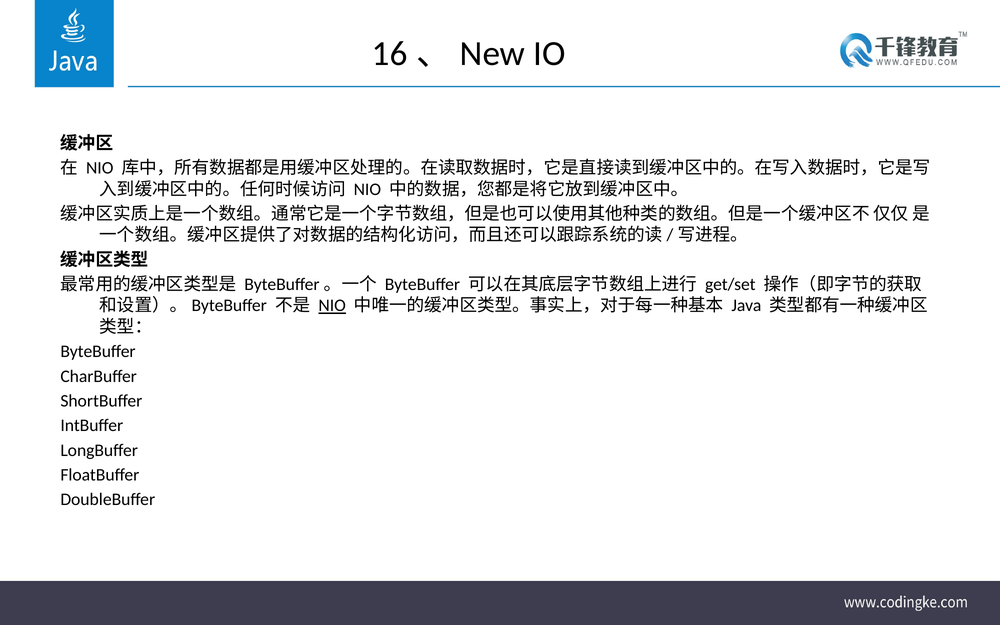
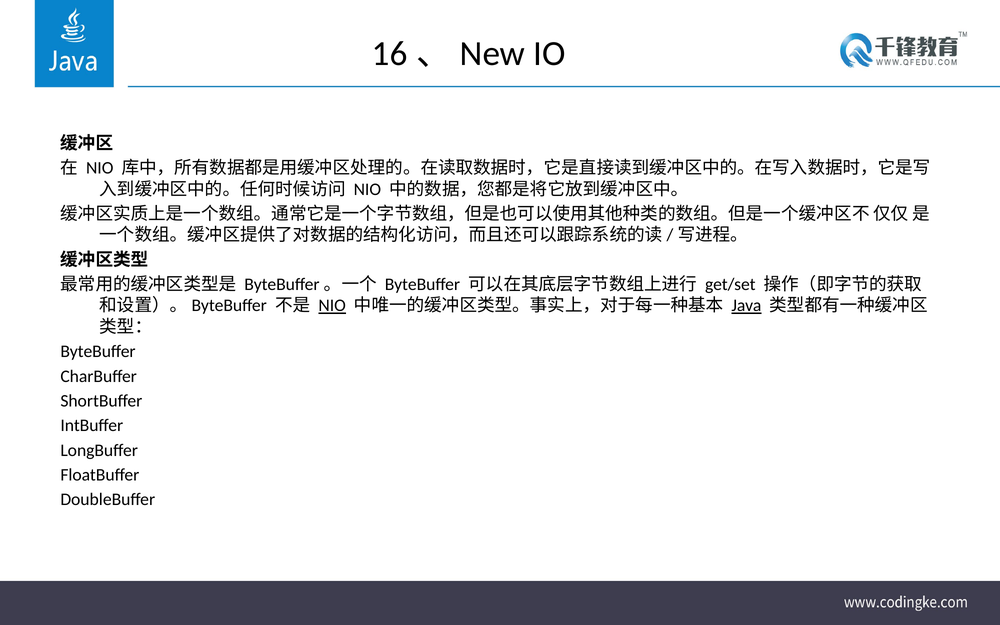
Java underline: none -> present (746, 306)
